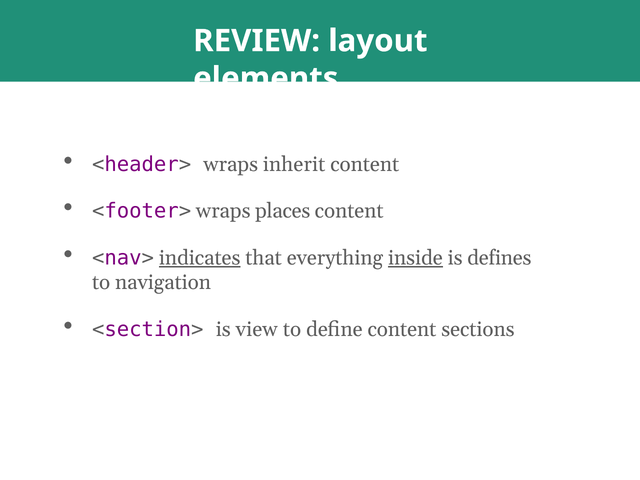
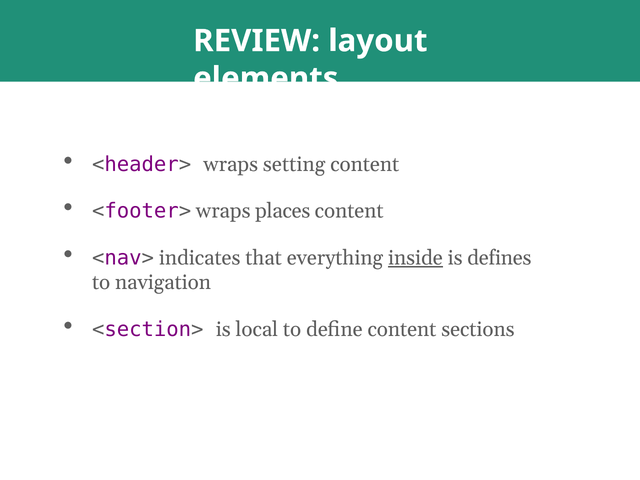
inherit: inherit -> setting (294, 164)
indicates underline: present -> none (200, 258)
view: view -> local (257, 329)
